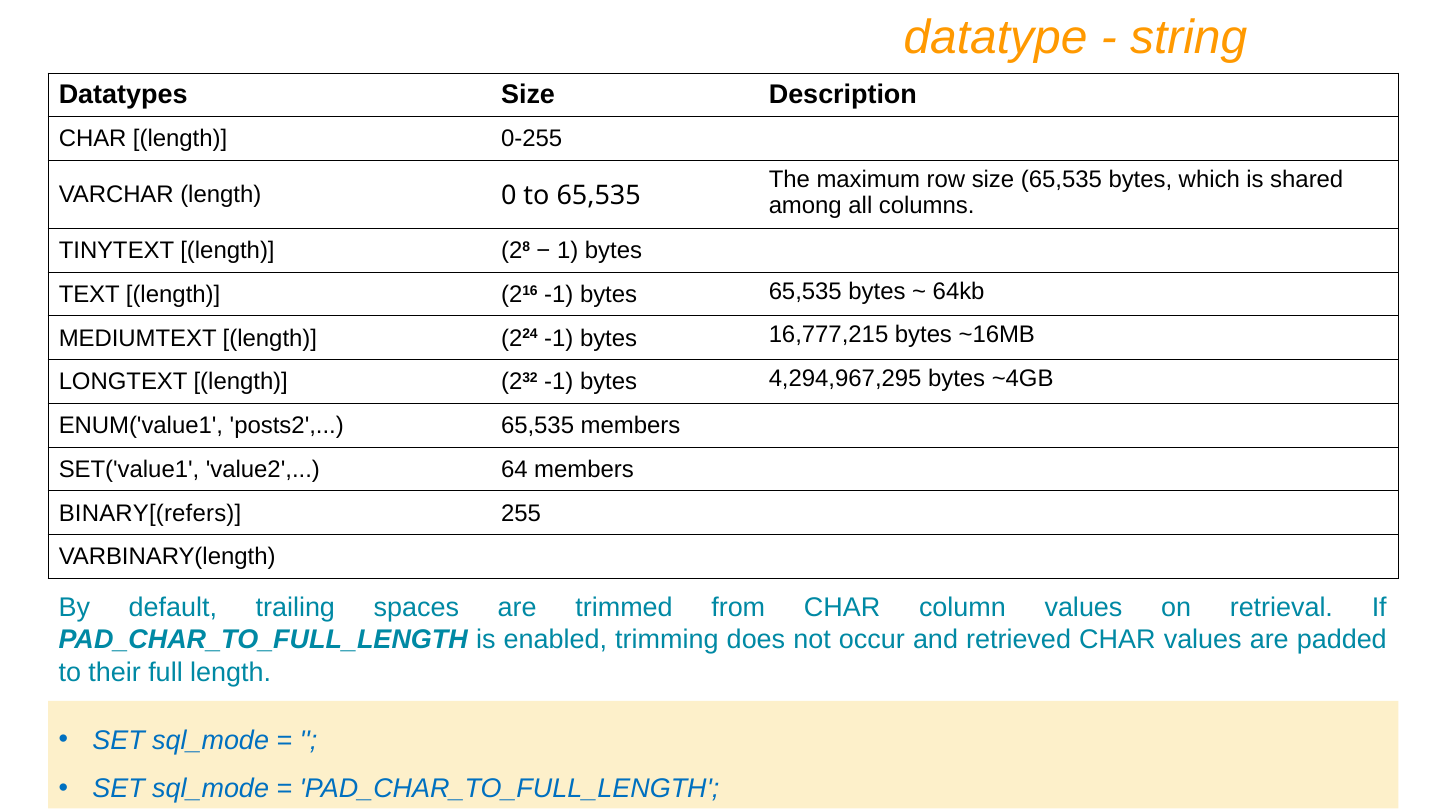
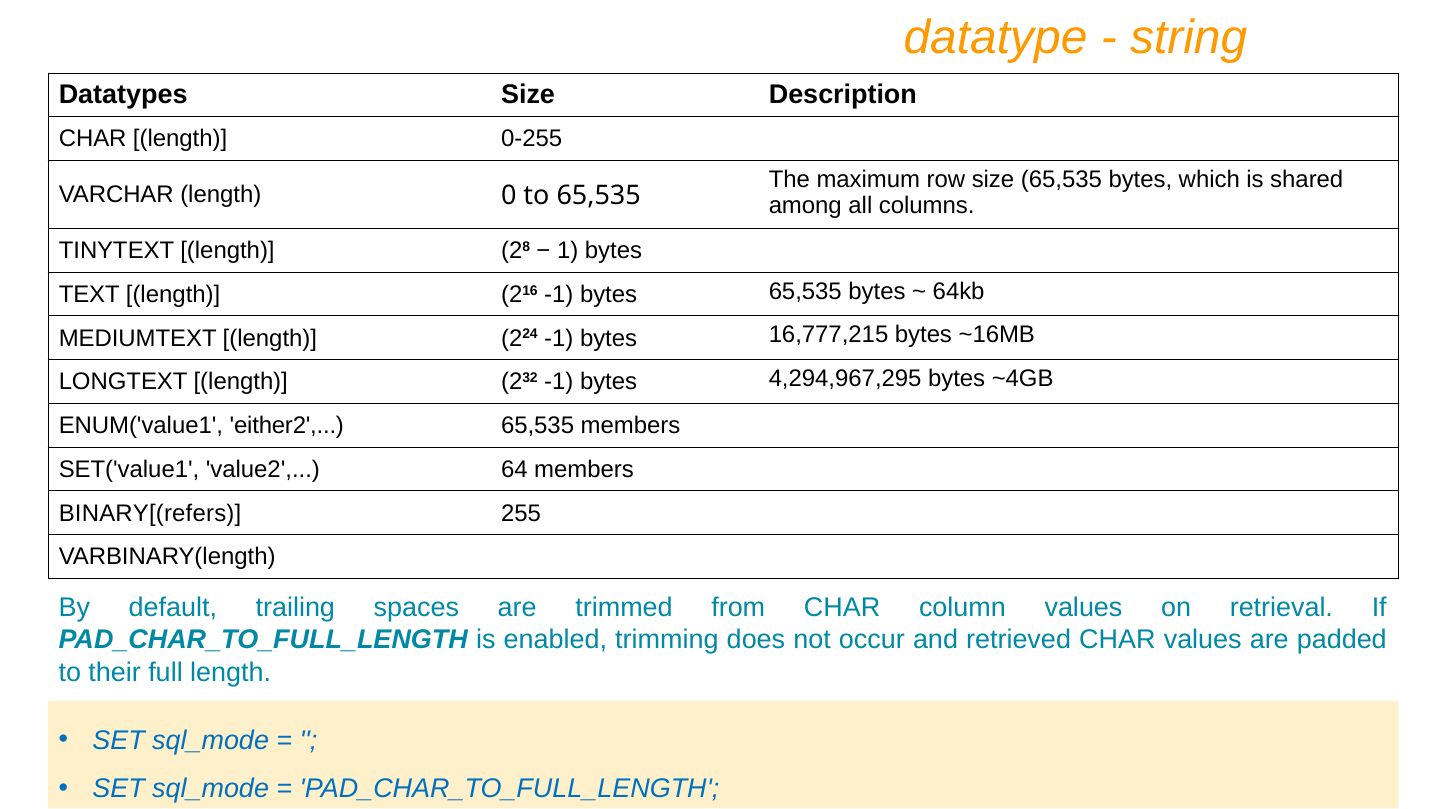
posts2: posts2 -> either2 (287, 426)
